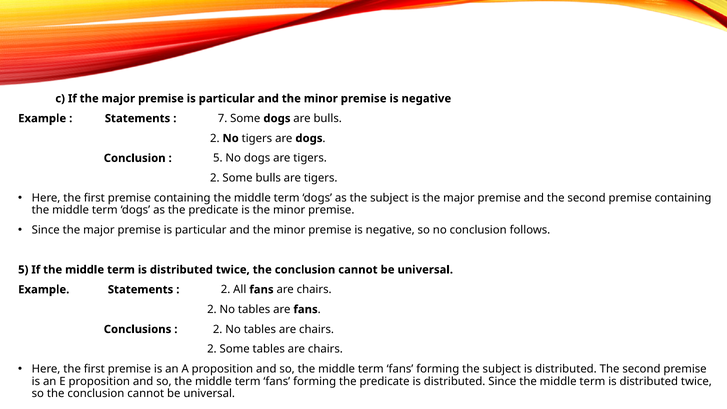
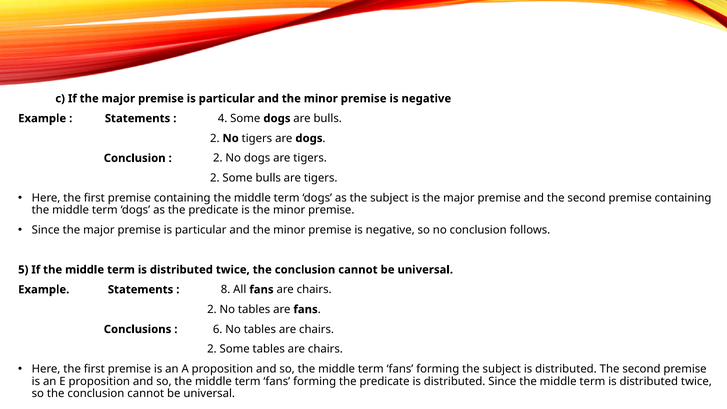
7: 7 -> 4 (223, 118)
5: 5 -> 2 (218, 158)
2: 2 -> 8 (226, 290)
2: 2 -> 6 (218, 329)
